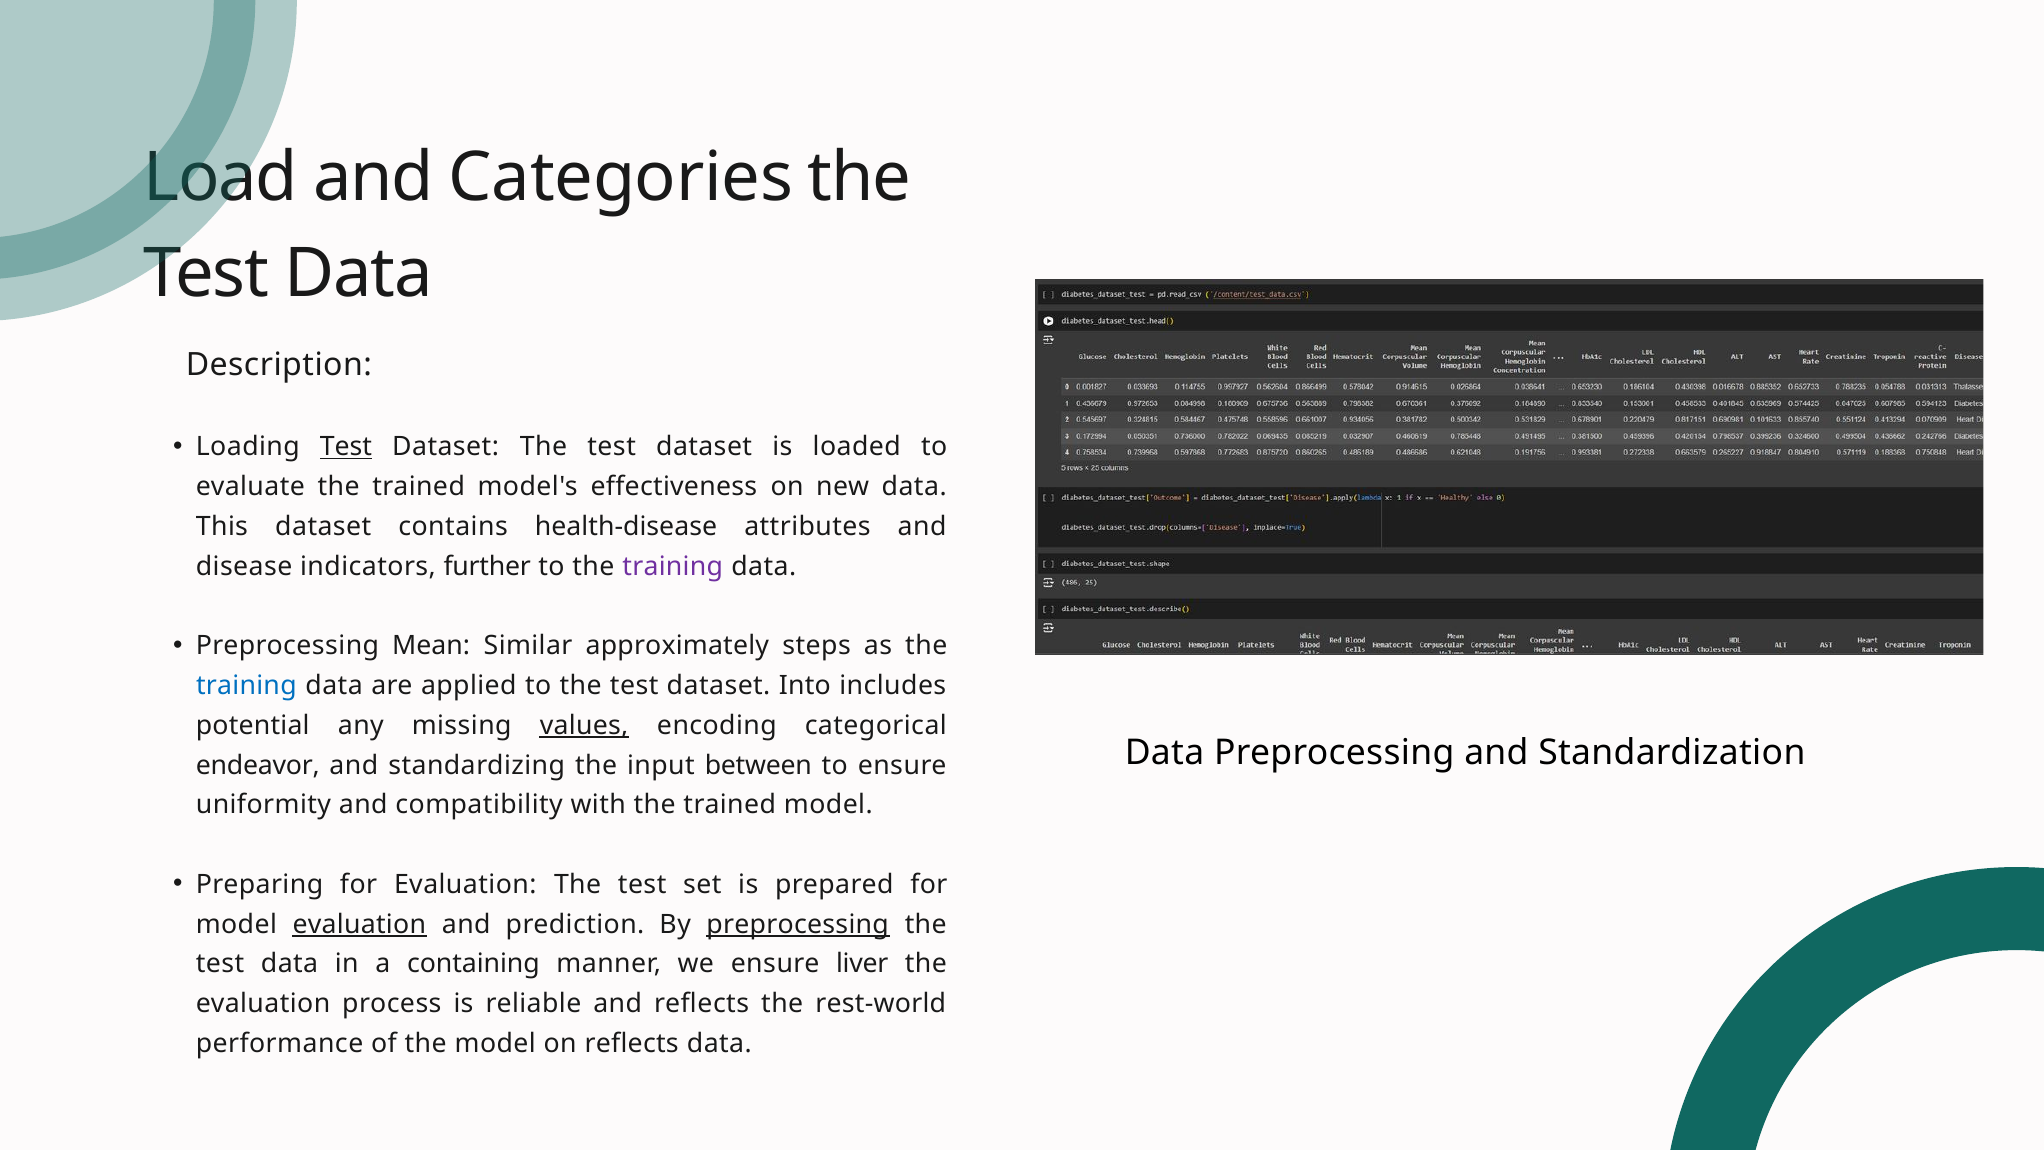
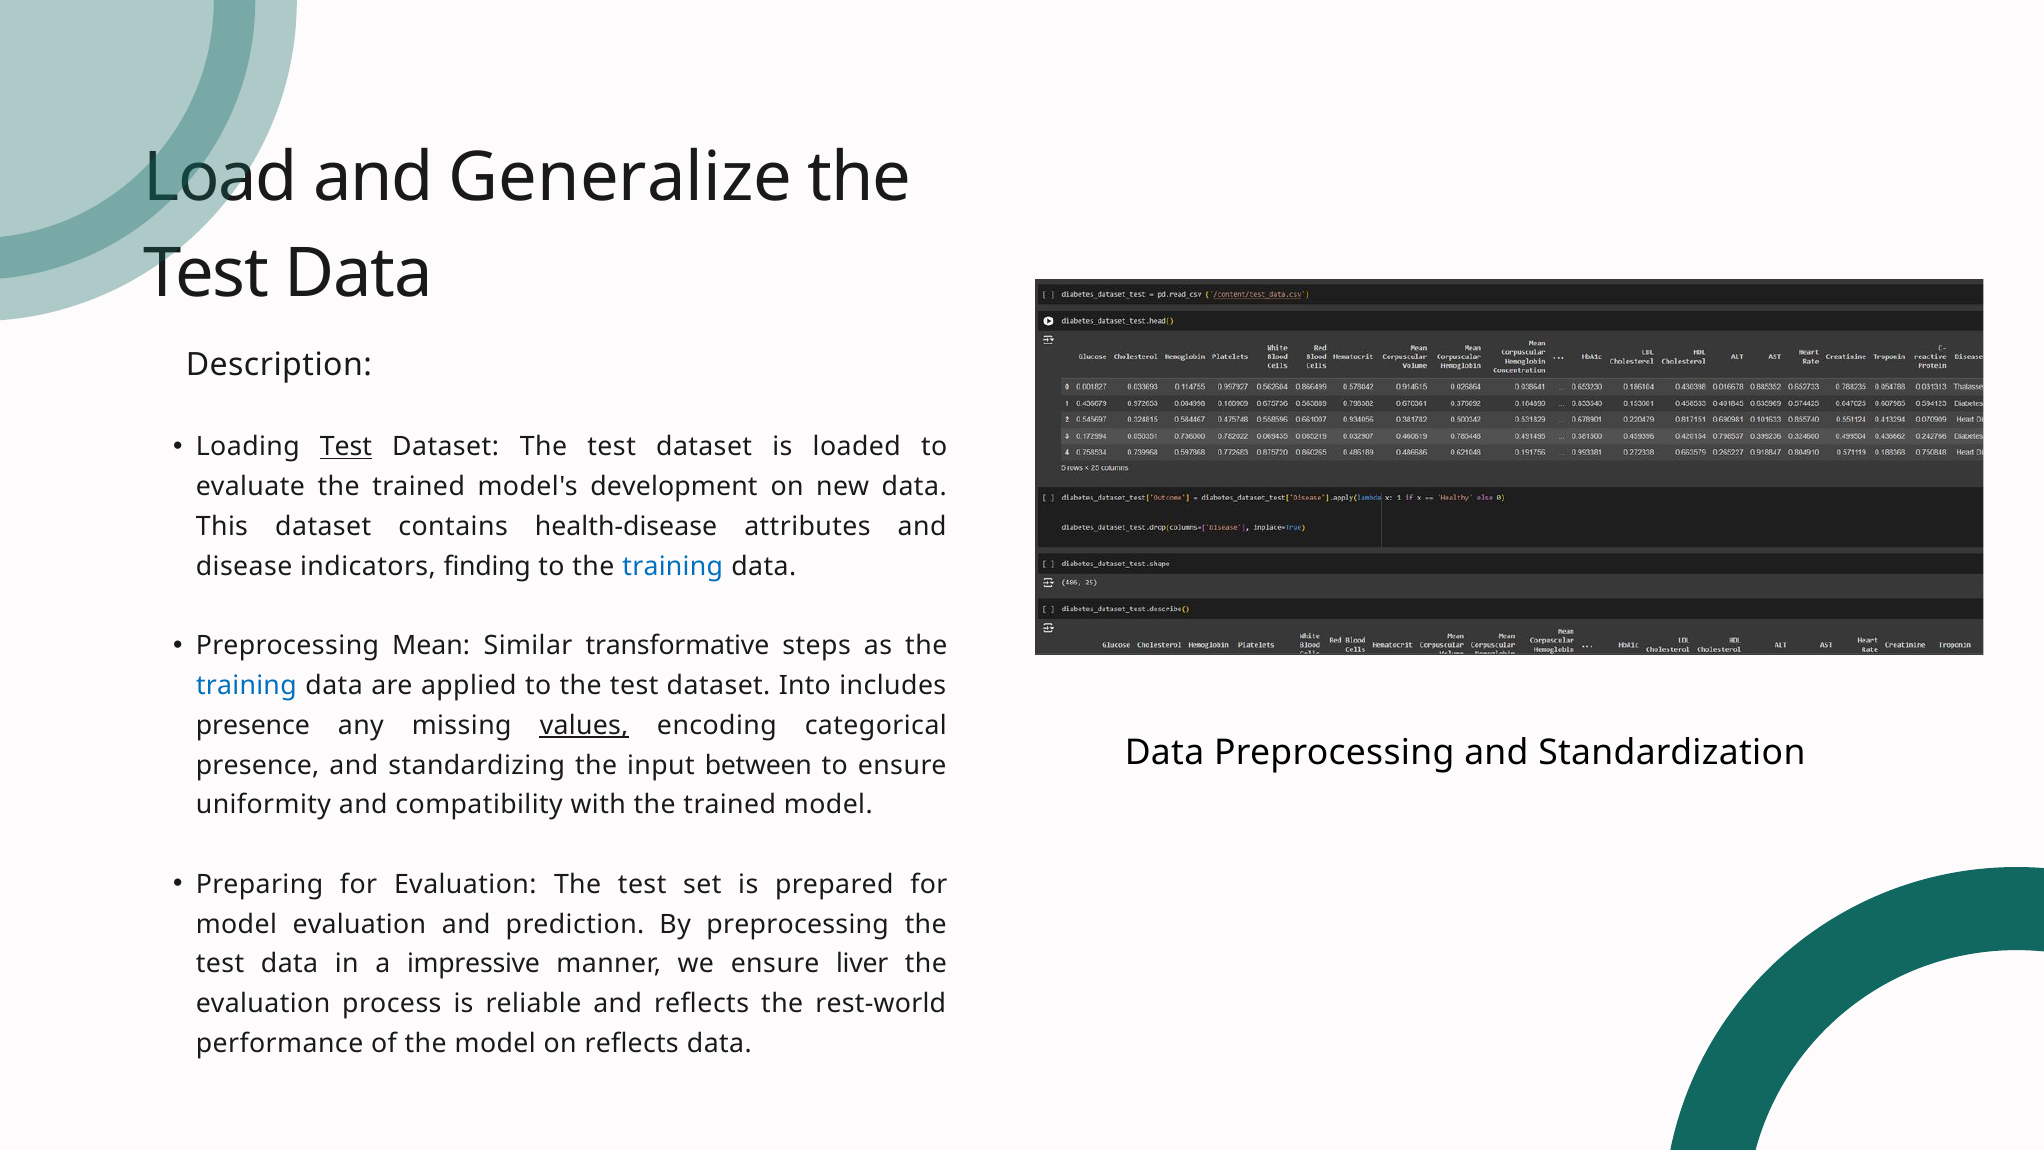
Categories: Categories -> Generalize (621, 177)
effectiveness: effectiveness -> development (674, 487)
further: further -> finding (487, 566)
training colour: purple -> blue (673, 566)
approximately: approximately -> transformative (678, 646)
potential: potential -> presence (253, 725)
endeavor: endeavor -> presence (258, 765)
evaluation underline: present -> none (359, 924)
preprocessing underline: present -> none (798, 924)
containing: containing -> impressive (474, 964)
